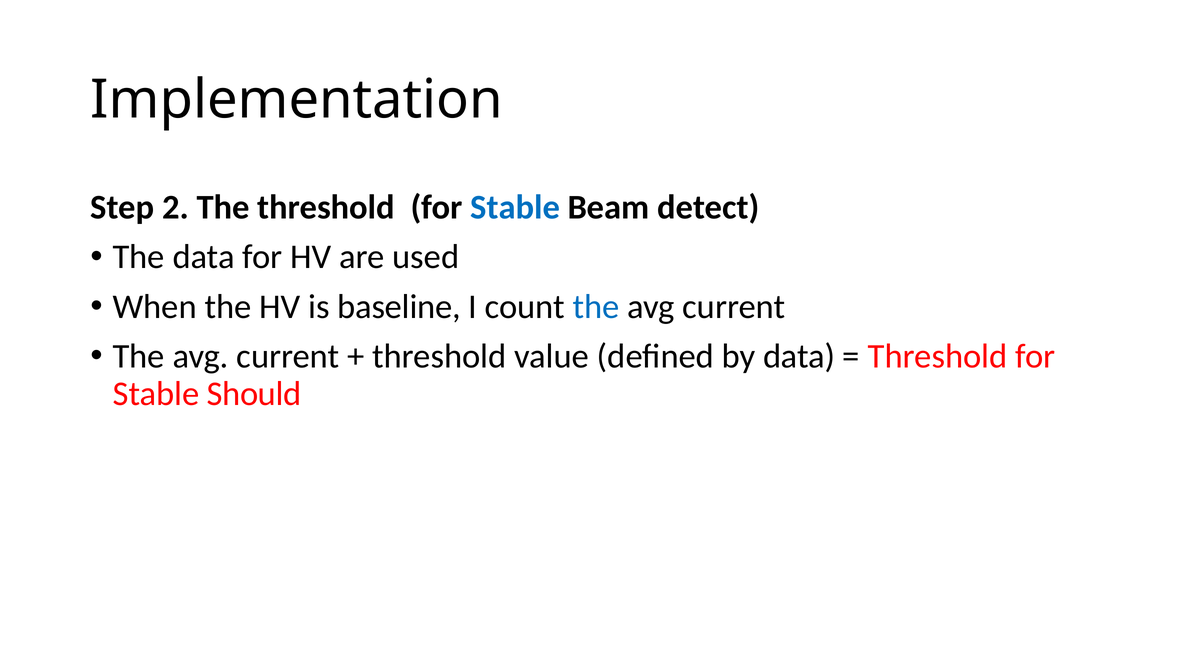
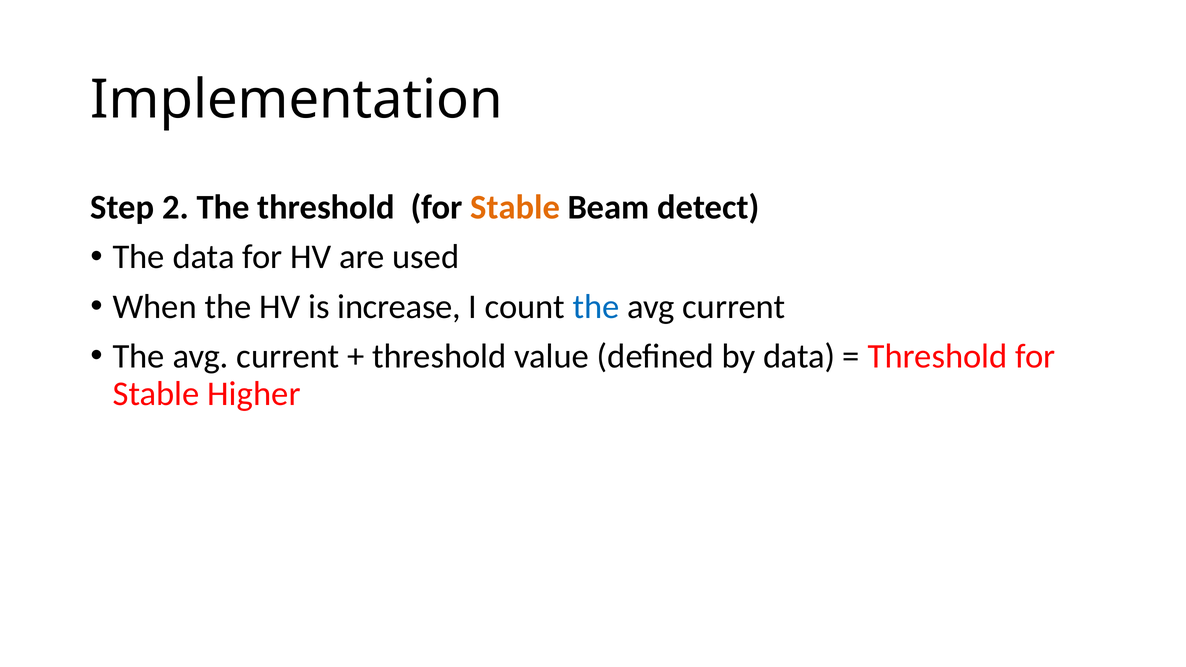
Stable colour: blue -> orange (515, 207)
baseline: baseline -> increase (399, 307)
Should: Should -> Higher (254, 394)
